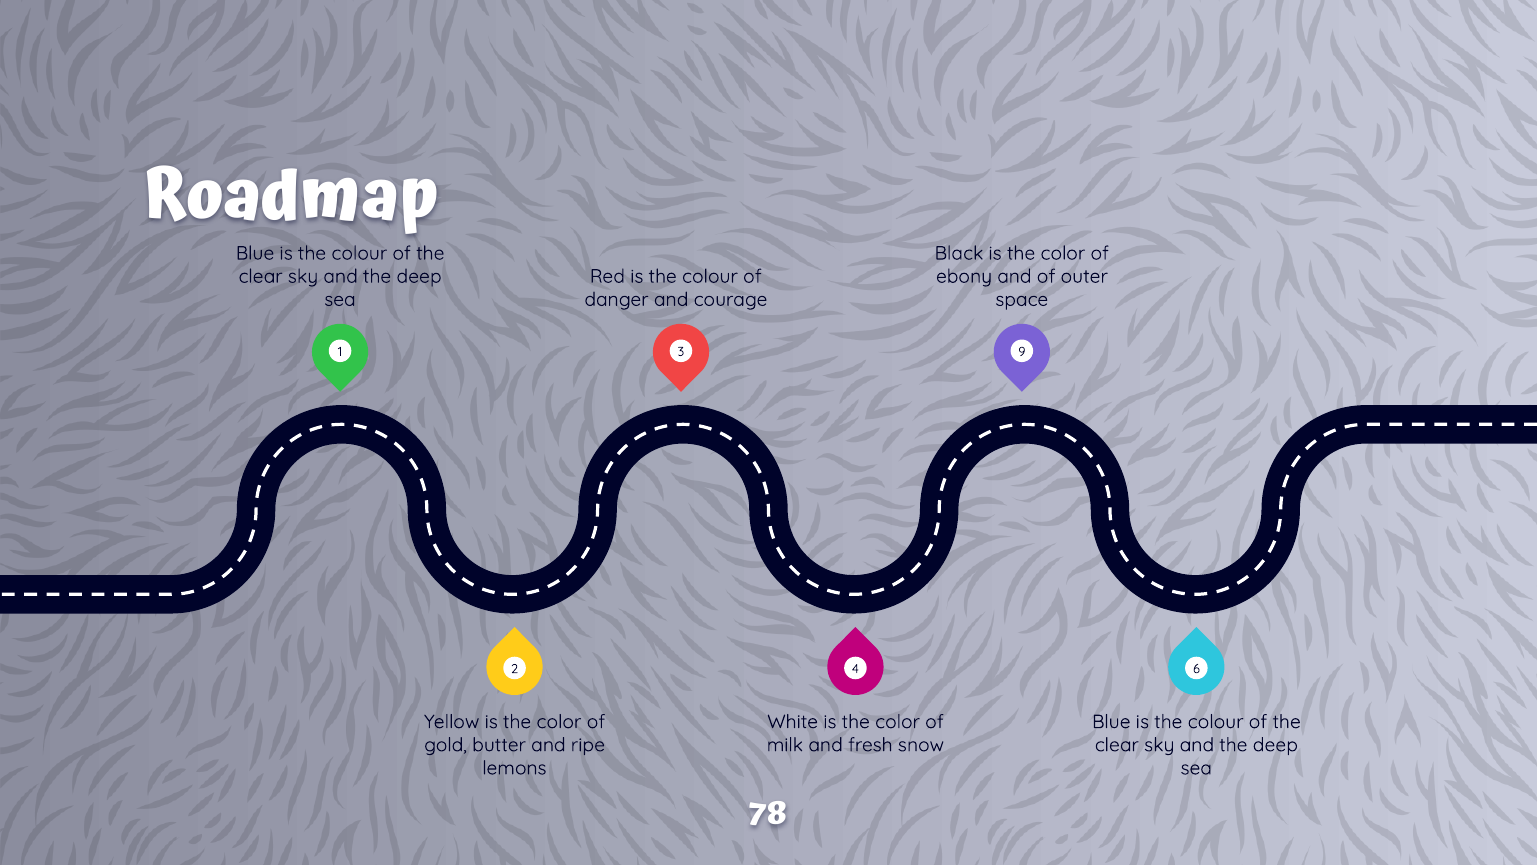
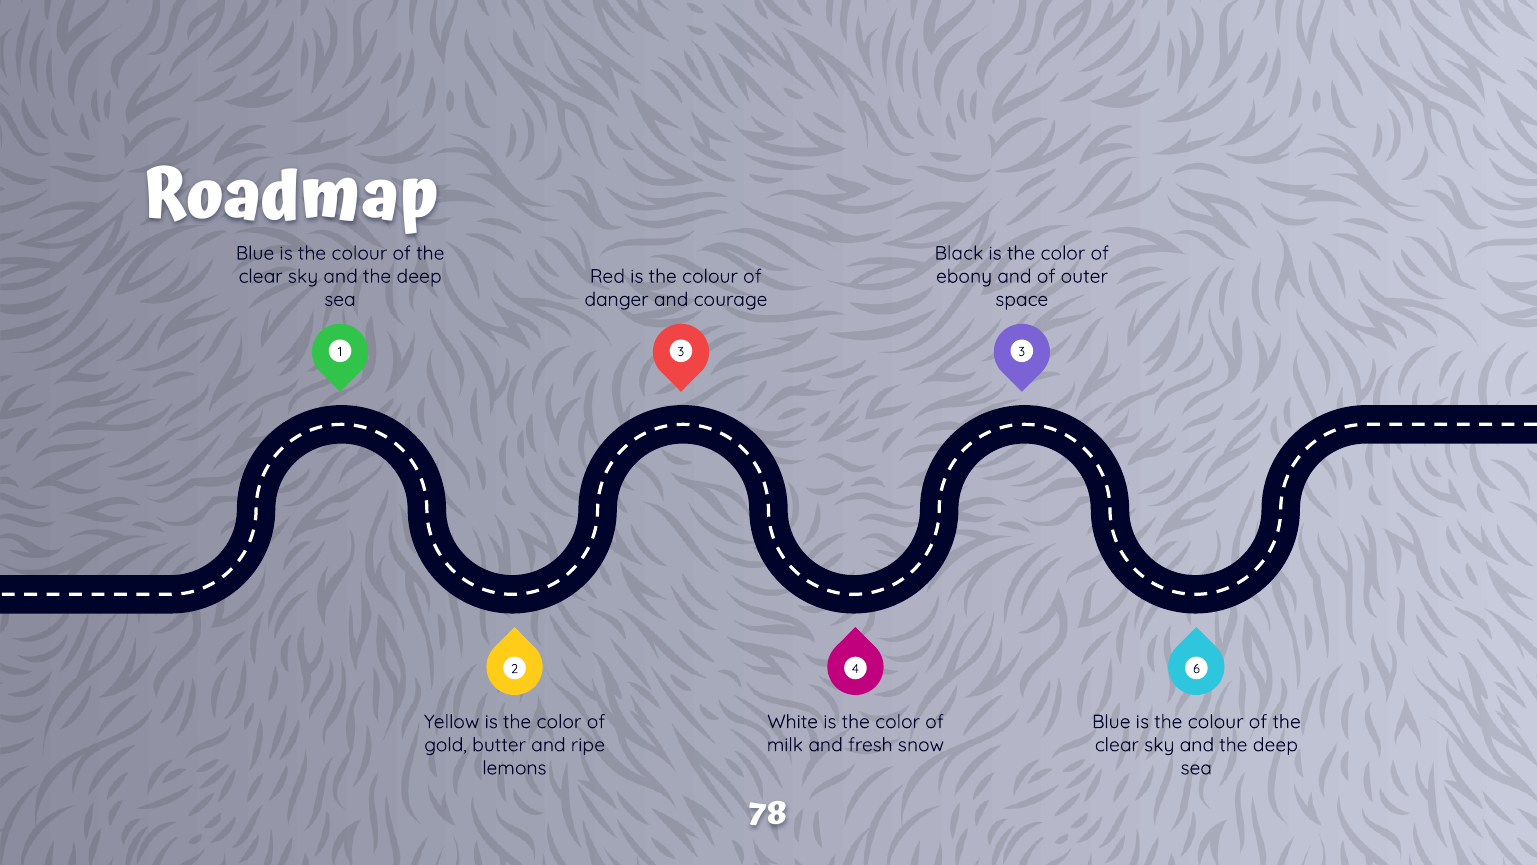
3 9: 9 -> 3 (1022, 352)
